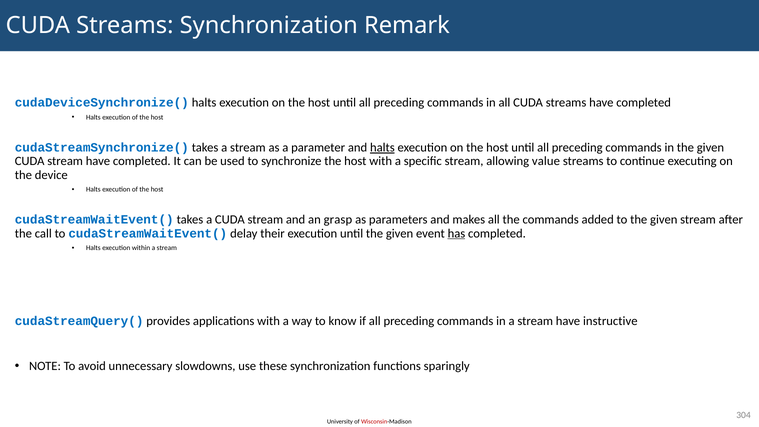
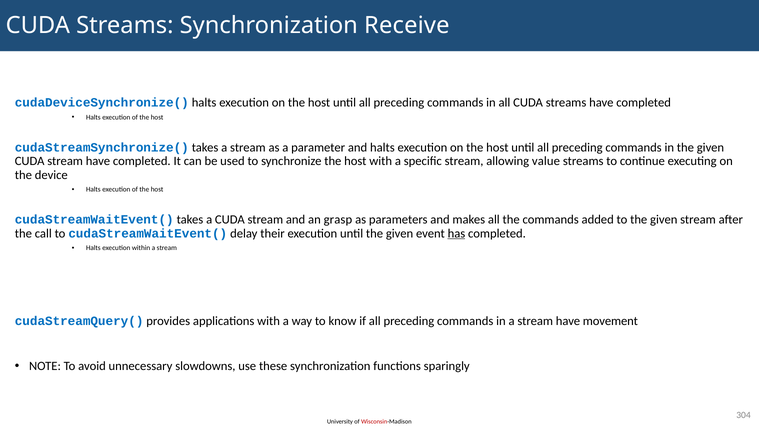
Remark: Remark -> Receive (407, 25)
halts underline: present -> none (382, 148)
instructive: instructive -> movement (610, 321)
